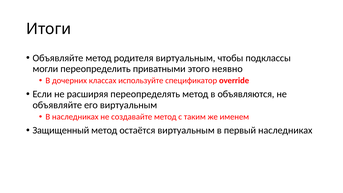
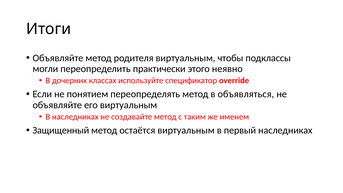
приватными: приватными -> практически (159, 69)
расширяя: расширяя -> понятием (87, 94)
объявляются: объявляются -> объявляться (246, 94)
